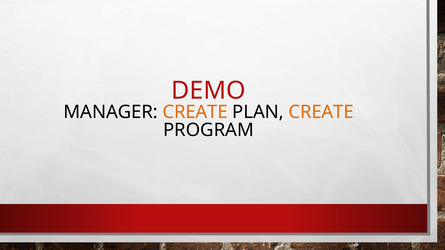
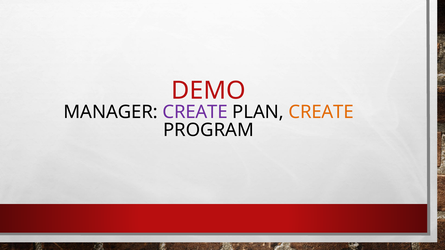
CREATE colour: orange -> purple (195, 112)
